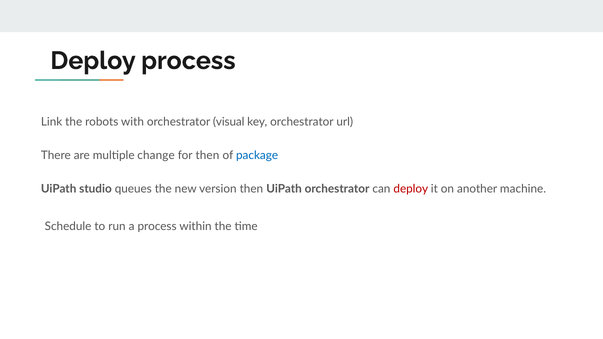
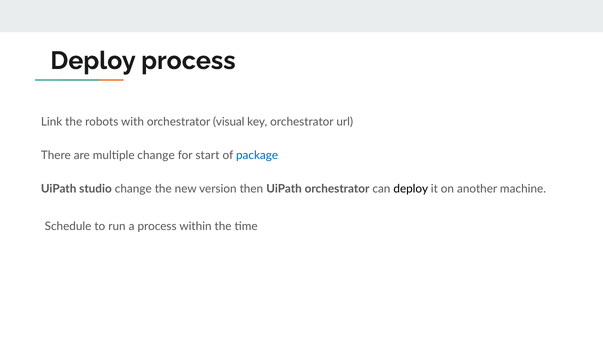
for then: then -> start (207, 156)
studio queues: queues -> change (133, 189)
deploy colour: red -> black (411, 189)
